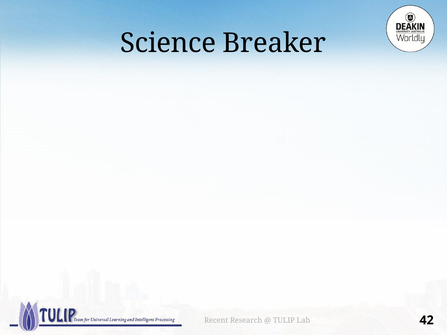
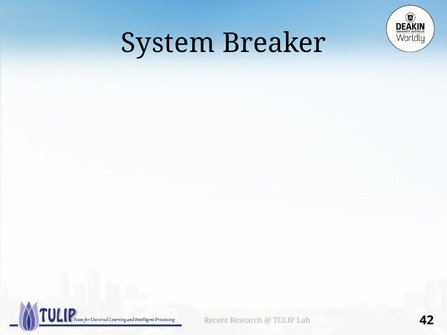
Science: Science -> System (168, 43)
